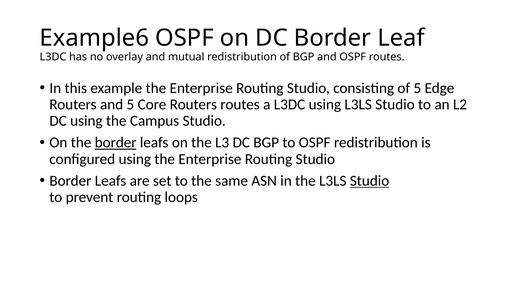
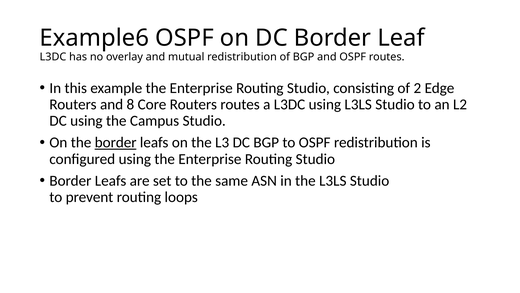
of 5: 5 -> 2 (417, 88)
and 5: 5 -> 8 (130, 104)
Studio underline: present -> none (370, 180)
